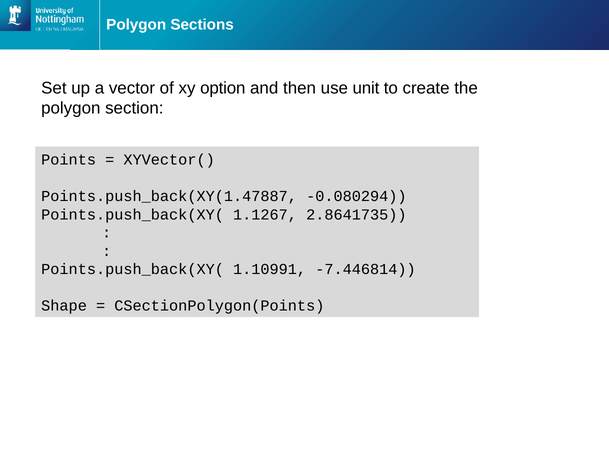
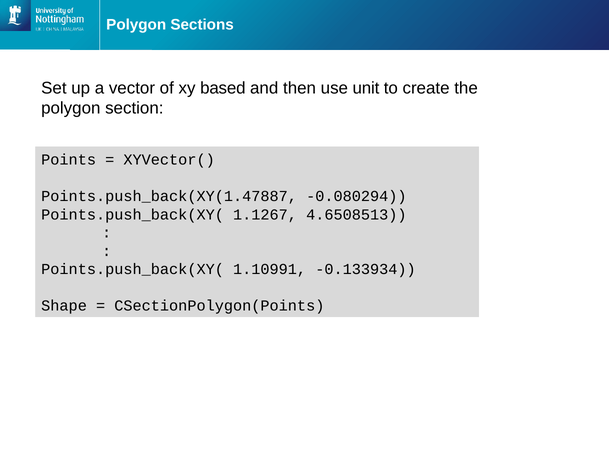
option: option -> based (223, 88)
2.8641735: 2.8641735 -> 4.6508513 (356, 214)
-7.446814: -7.446814 -> -0.133934 (366, 269)
